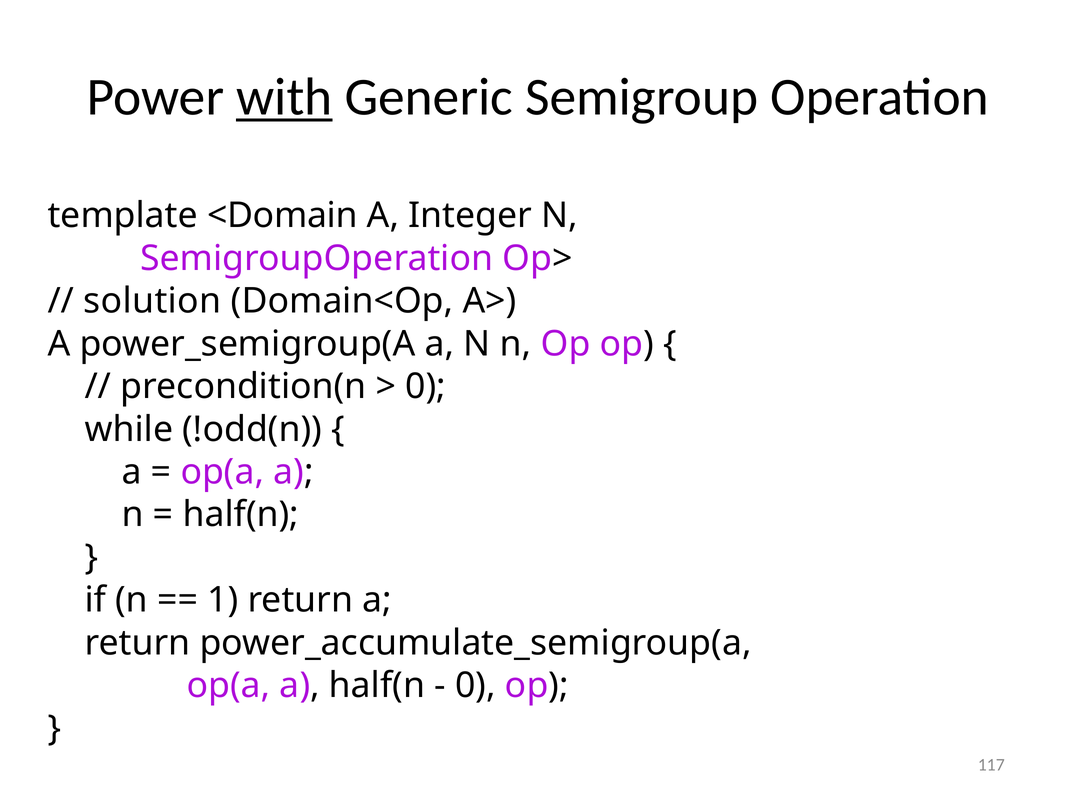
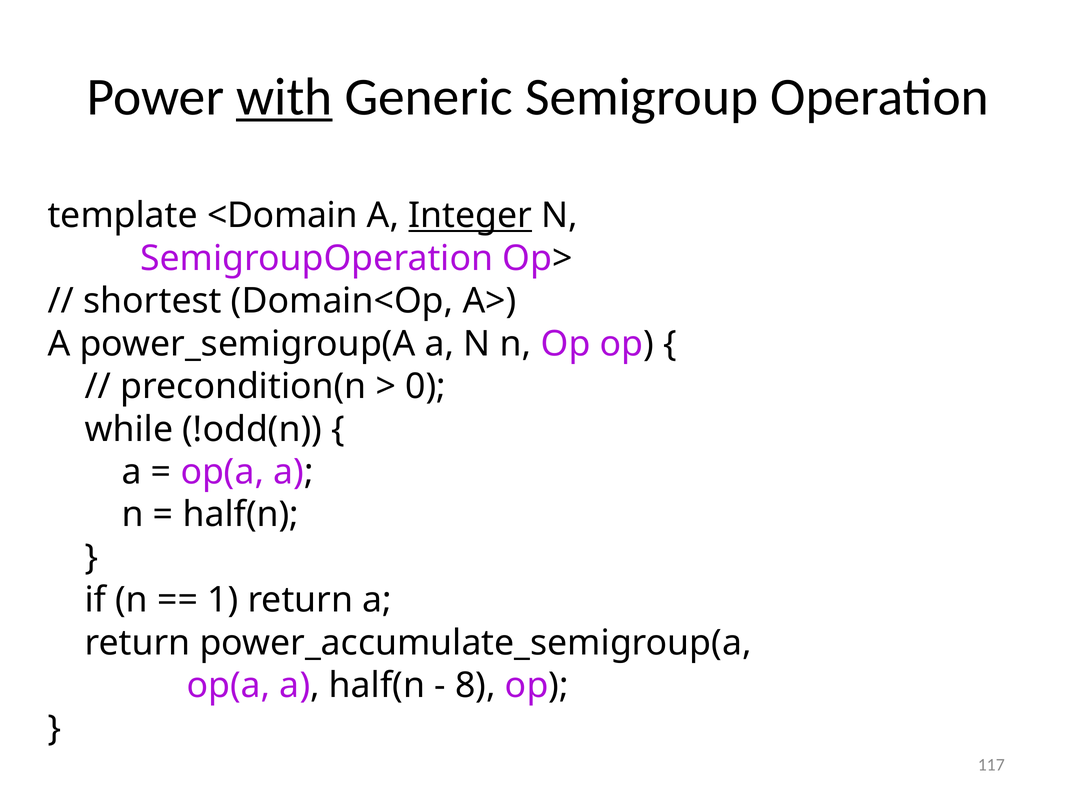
Integer underline: none -> present (470, 216)
solution: solution -> shortest (152, 301)
0: 0 -> 8 (475, 686)
